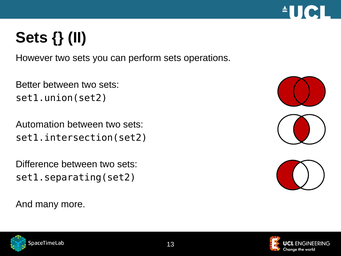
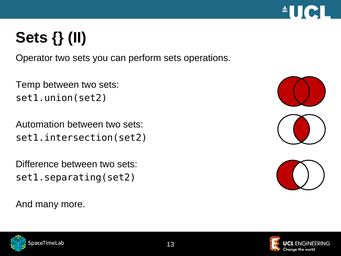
However: However -> Operator (34, 58)
Better: Better -> Temp (28, 85)
